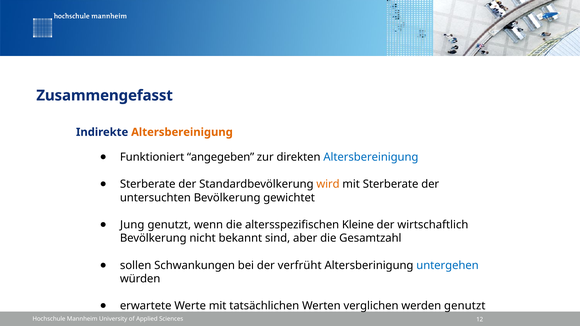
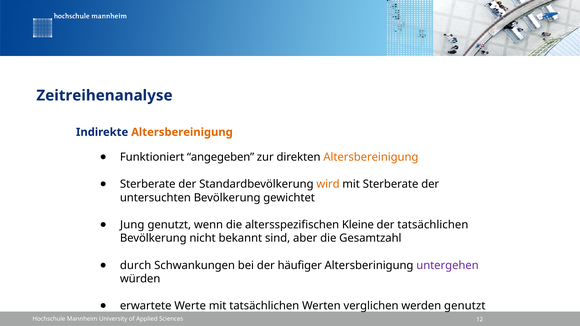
Zusammengefasst: Zusammengefasst -> Zeitreihenanalyse (105, 96)
Altersbereinigung colour: blue -> orange (371, 157)
der wirtschaftlich: wirtschaftlich -> tatsächlichen (433, 225)
sollen: sollen -> durch (136, 265)
verfrüht: verfrüht -> häufiger (300, 265)
untergehen colour: blue -> purple (447, 265)
